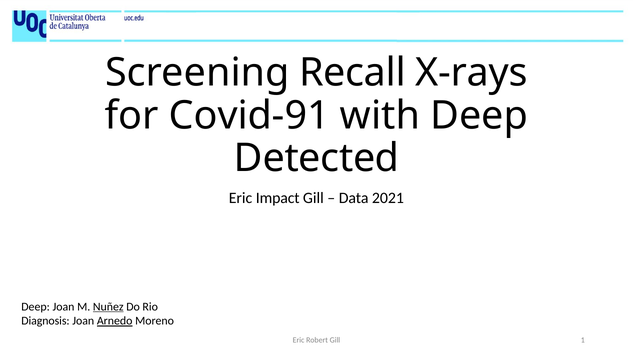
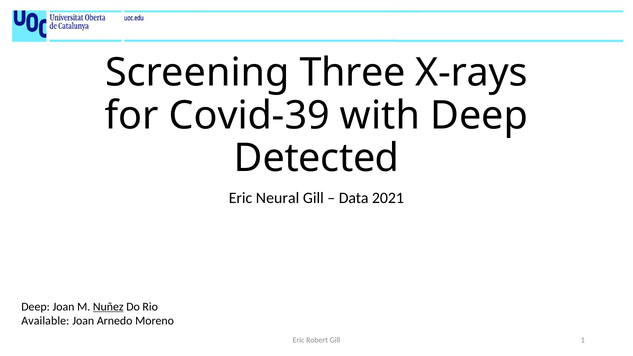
Recall: Recall -> Three (352, 73)
Covid-91: Covid-91 -> Covid-39 (249, 116)
Impact: Impact -> Neural (278, 198)
Diagnosis: Diagnosis -> Available (45, 321)
Arnedo underline: present -> none (115, 321)
